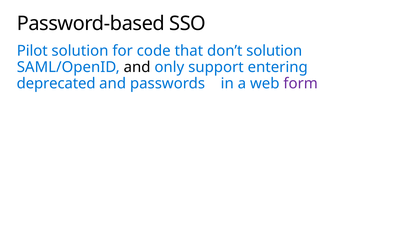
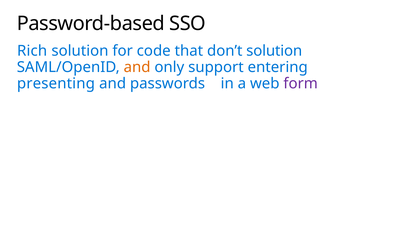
Pilot: Pilot -> Rich (32, 51)
and colour: black -> orange (137, 67)
deprecated: deprecated -> presenting (56, 83)
